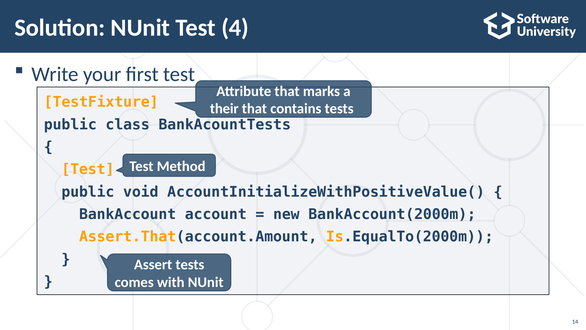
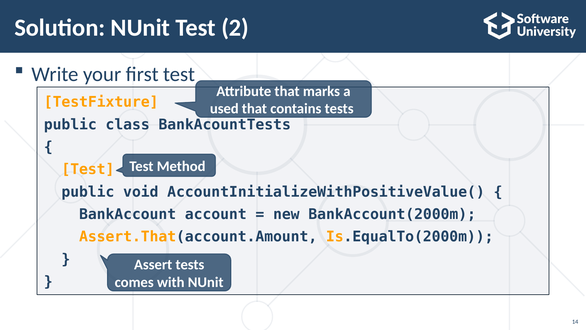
4: 4 -> 2 (235, 28)
their: their -> used (224, 109)
